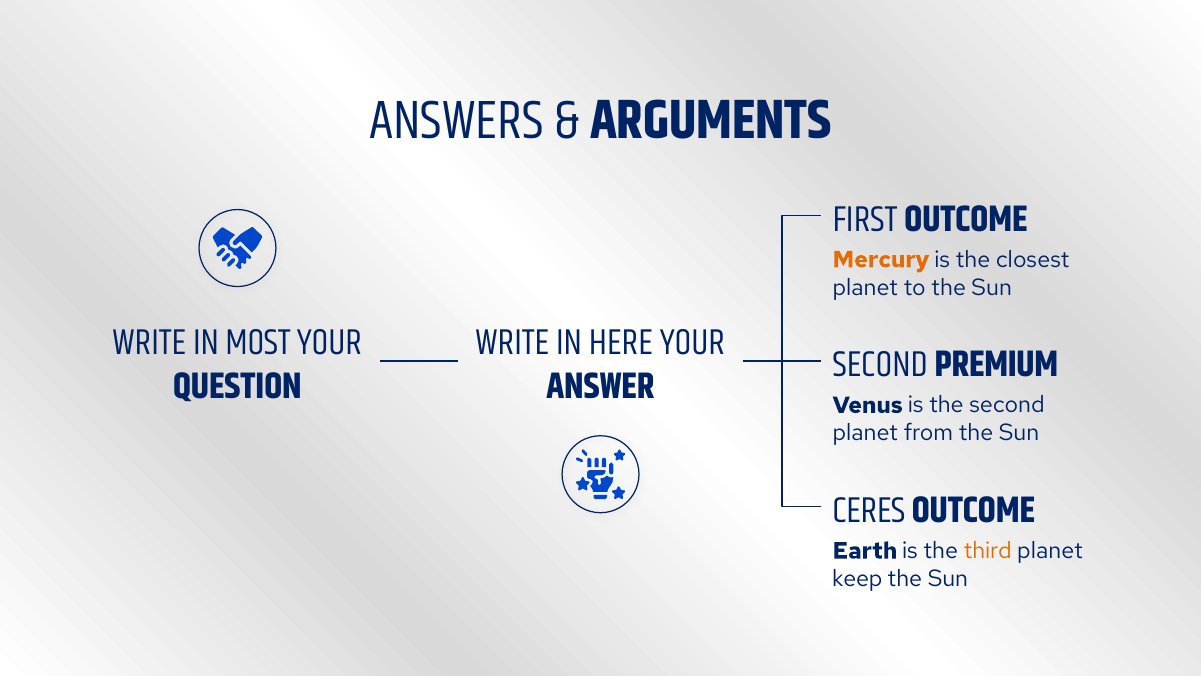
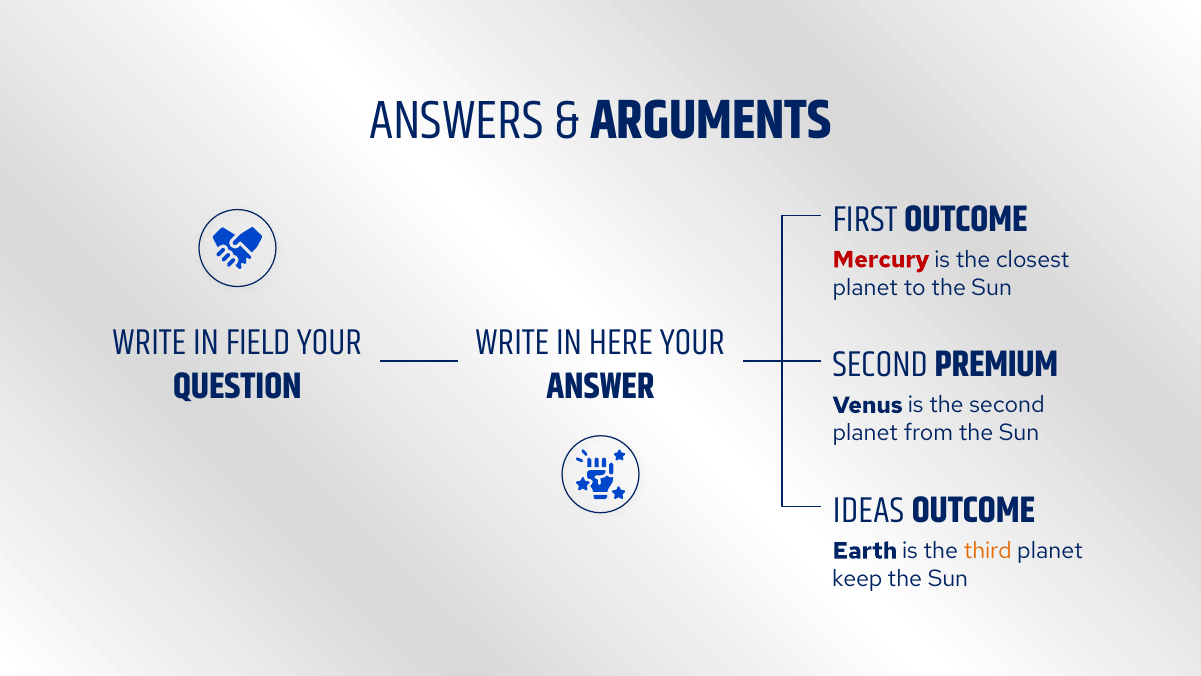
Mercury colour: orange -> red (881, 259)
MOST: MOST -> FIELD (258, 342)
CERES: CERES -> IDEAS (869, 510)
